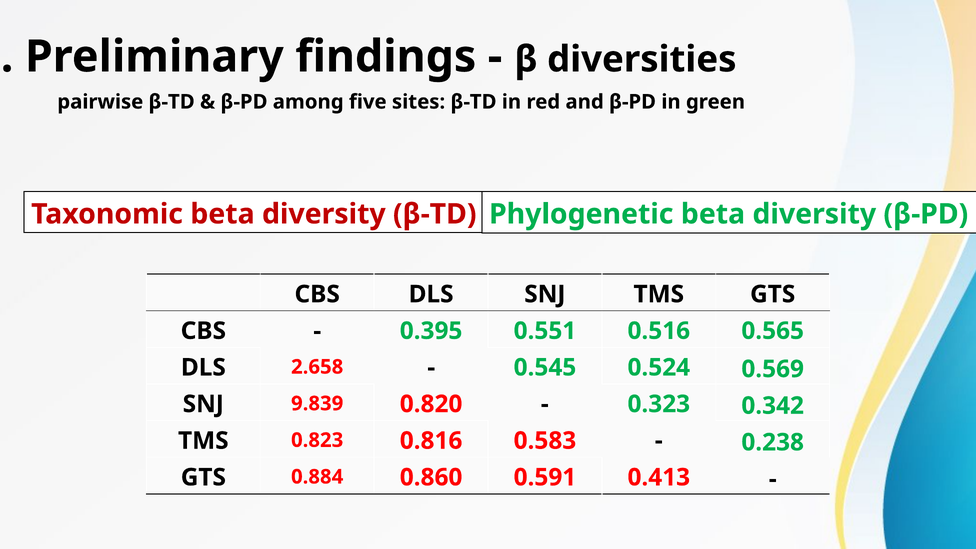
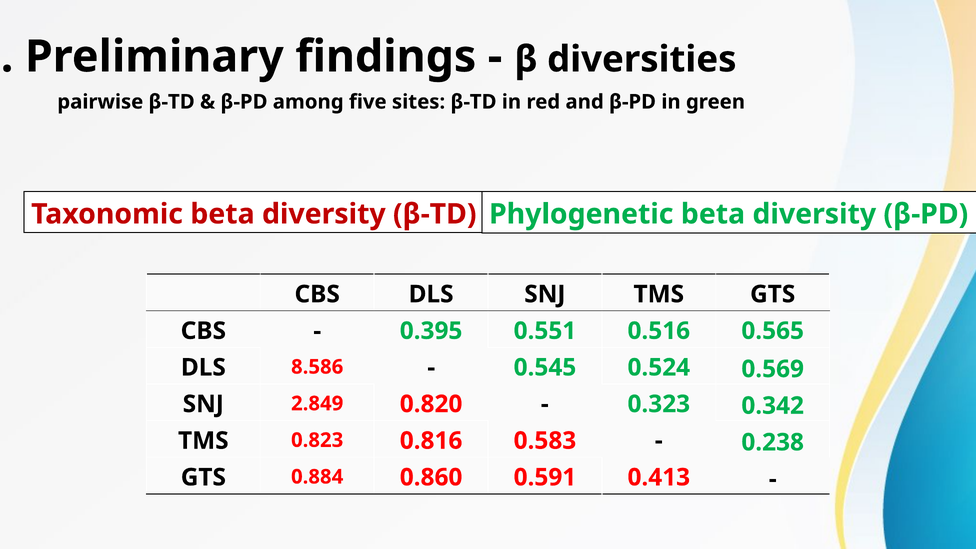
2.658: 2.658 -> 8.586 (317, 367)
9.839: 9.839 -> 2.849 (317, 404)
